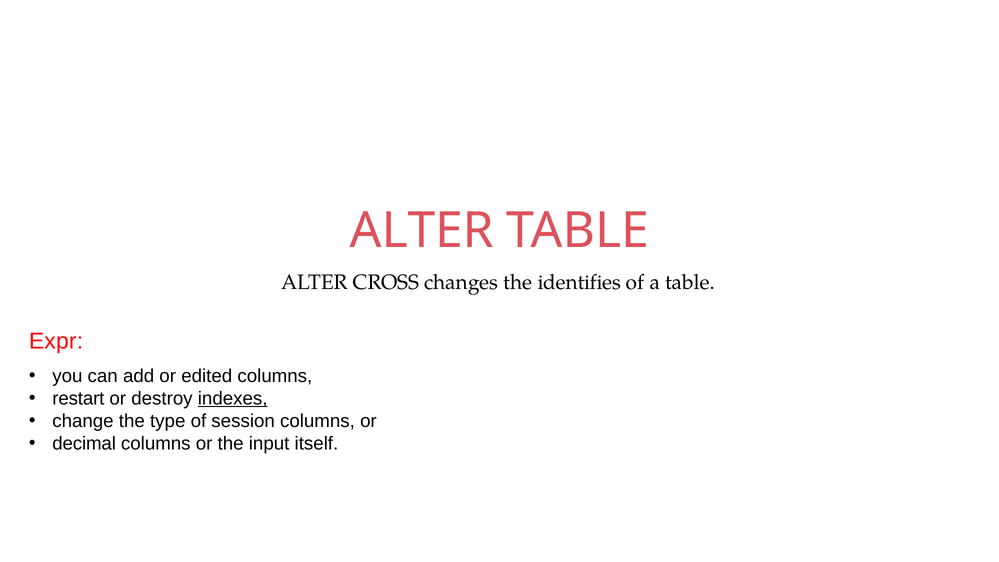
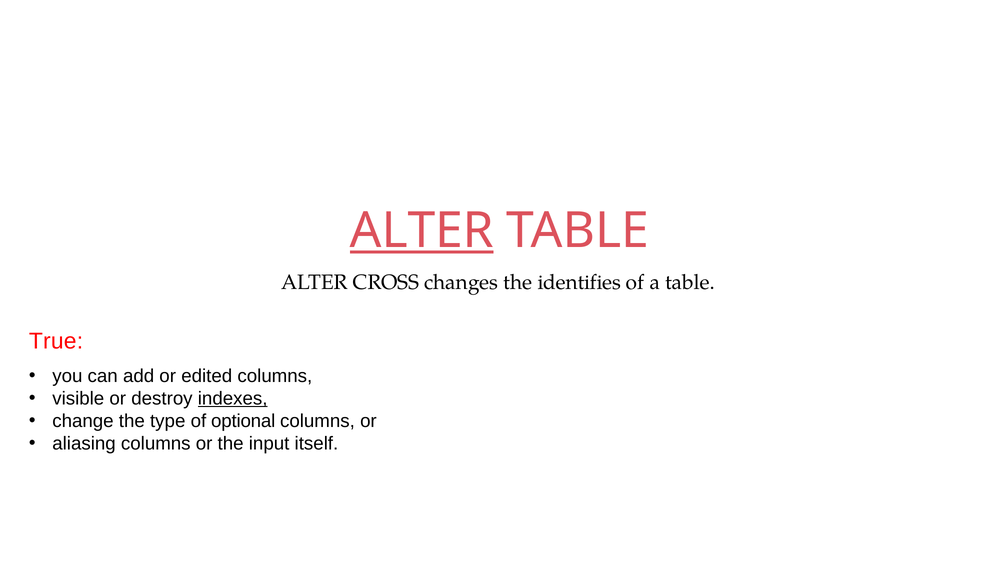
ALTER underline: none -> present (422, 231)
Expr: Expr -> True (56, 341)
restart: restart -> visible (78, 398)
session: session -> optional (243, 421)
decimal: decimal -> aliasing (84, 443)
